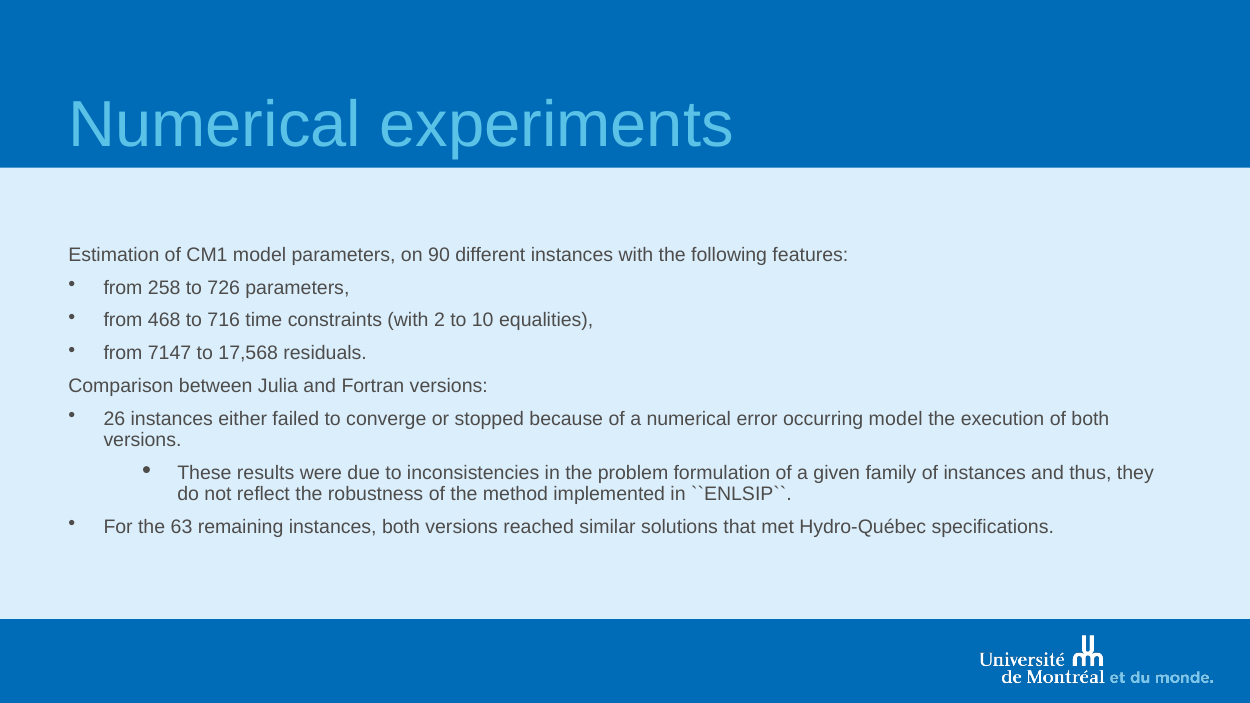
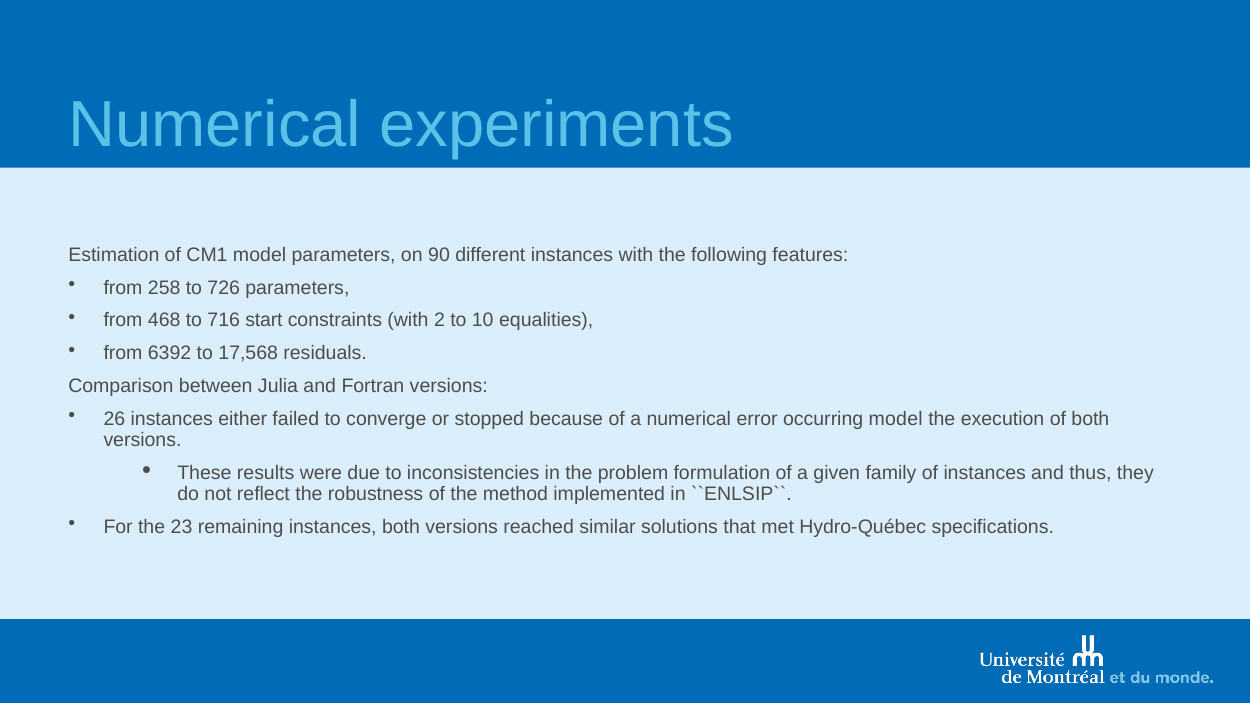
time: time -> start (264, 321)
7147: 7147 -> 6392 (170, 353)
63: 63 -> 23 (181, 527)
